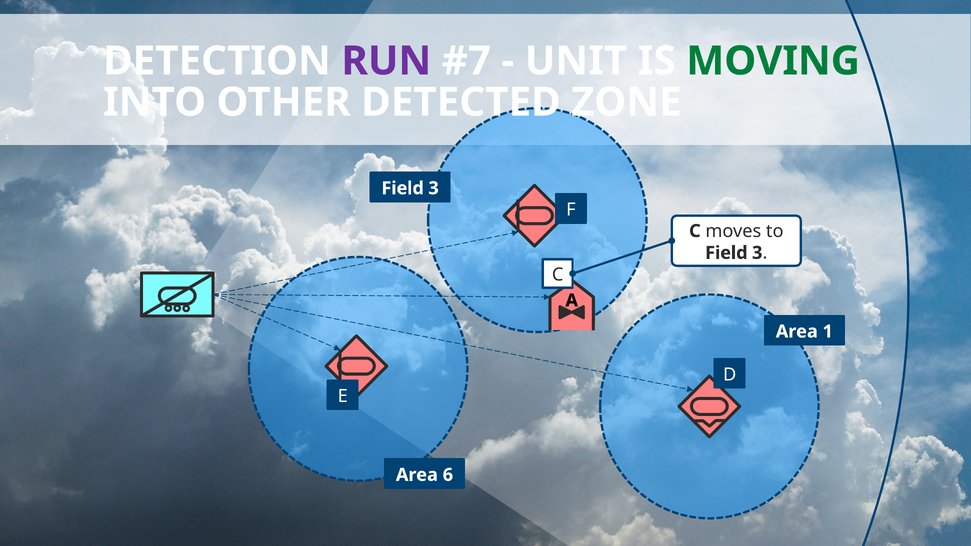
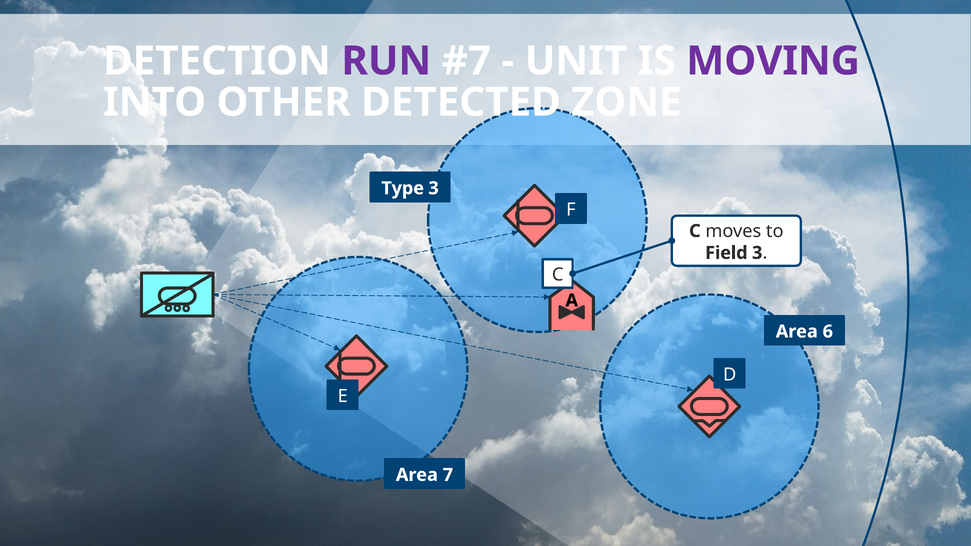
MOVING colour: green -> purple (773, 61)
Field: Field -> Type (403, 188)
1: 1 -> 6 (828, 332)
6: 6 -> 7 (448, 475)
